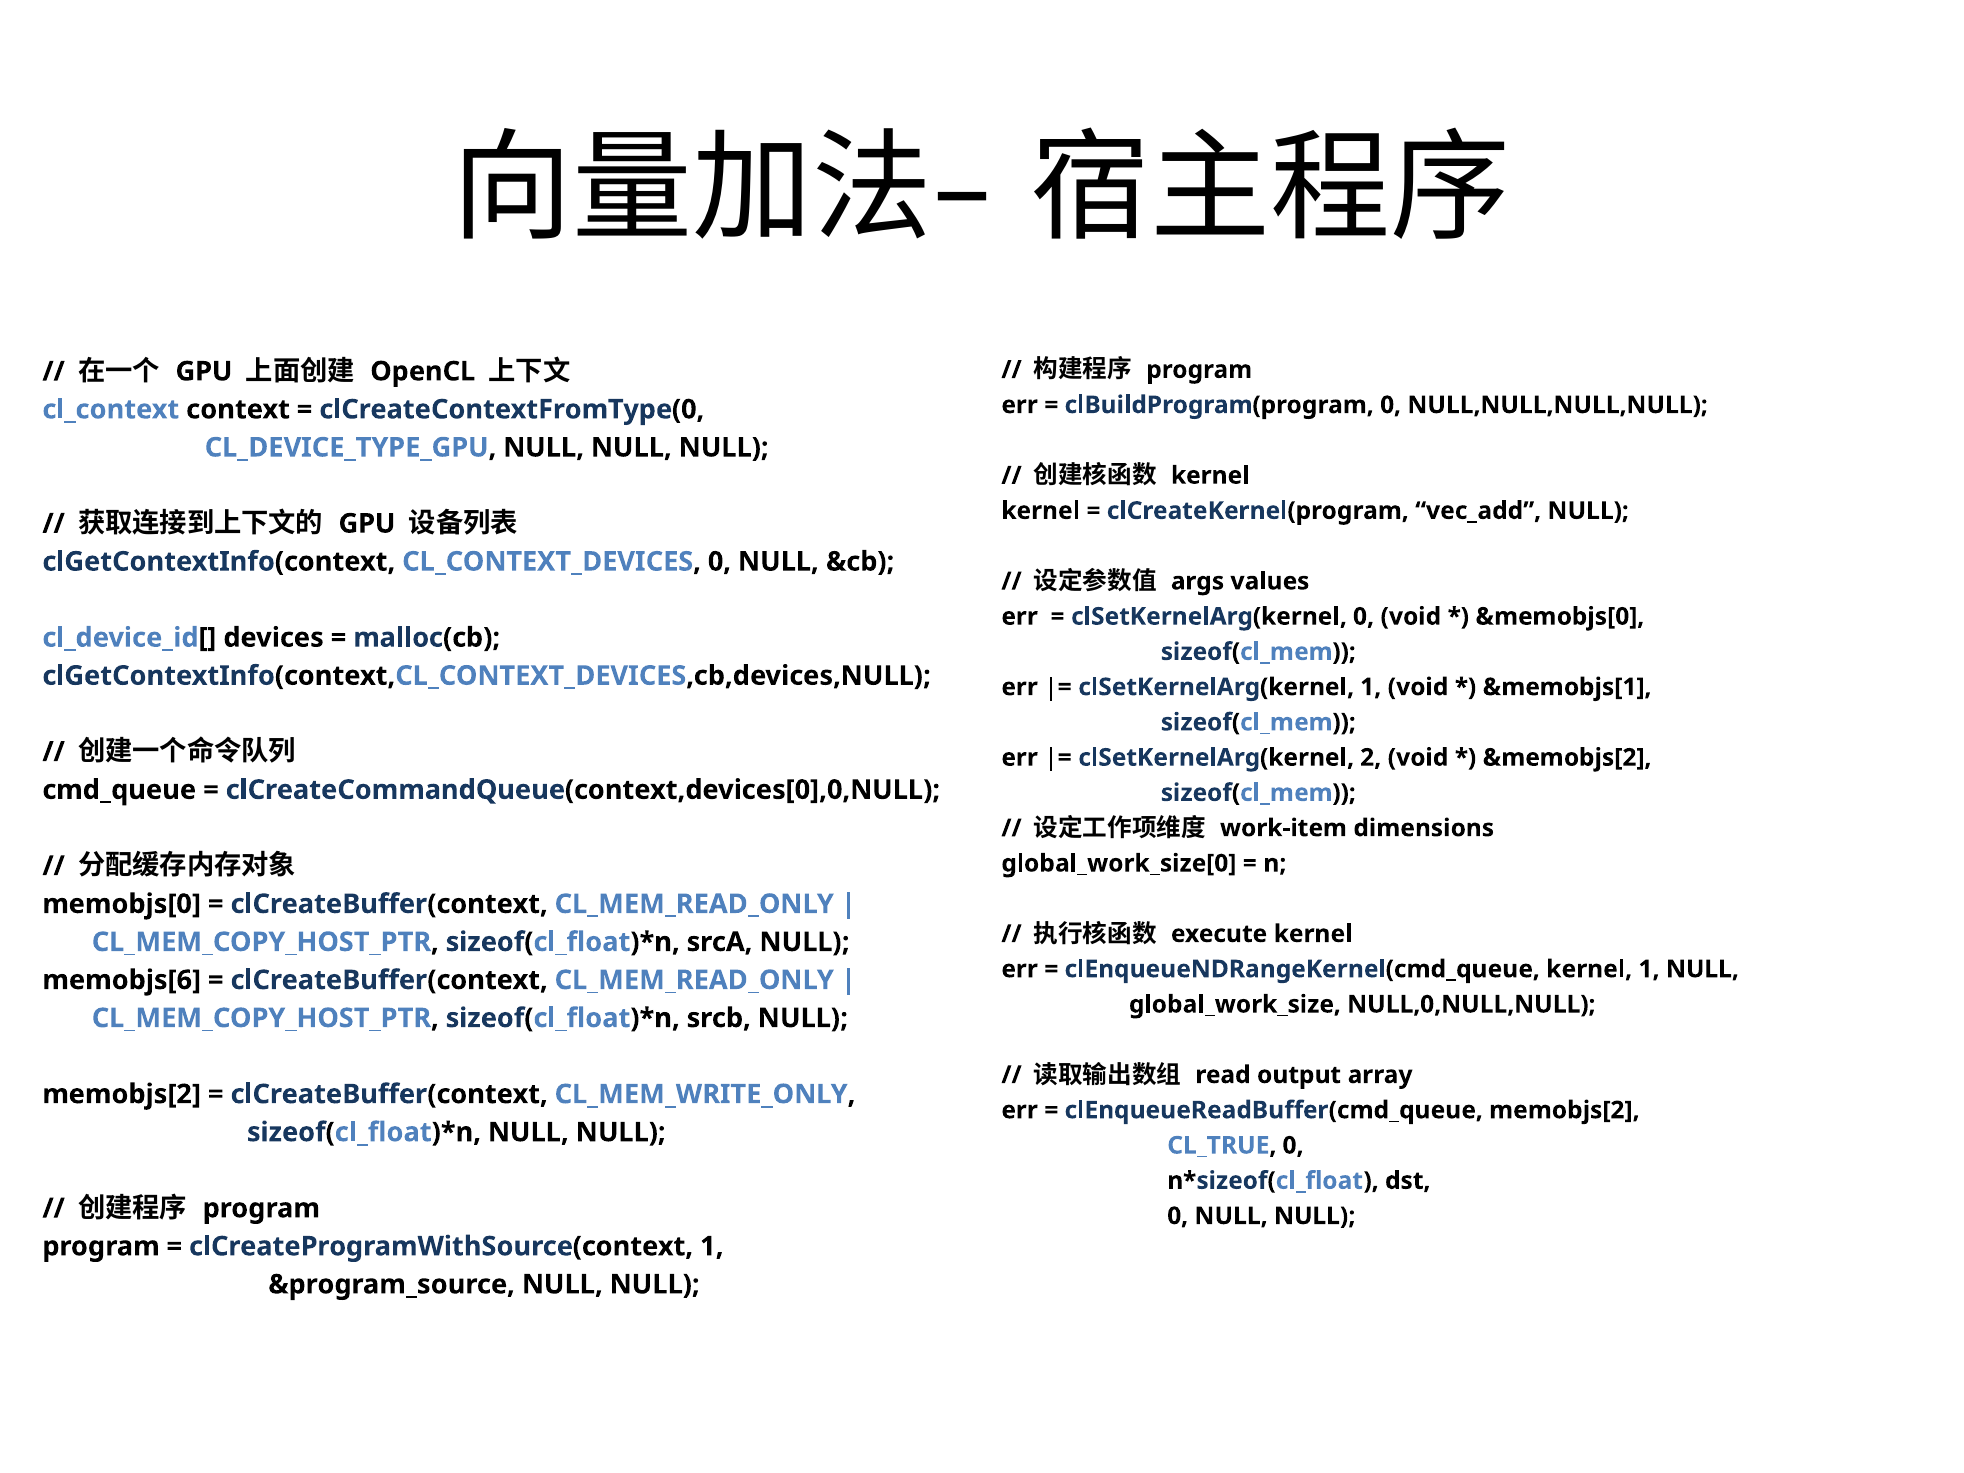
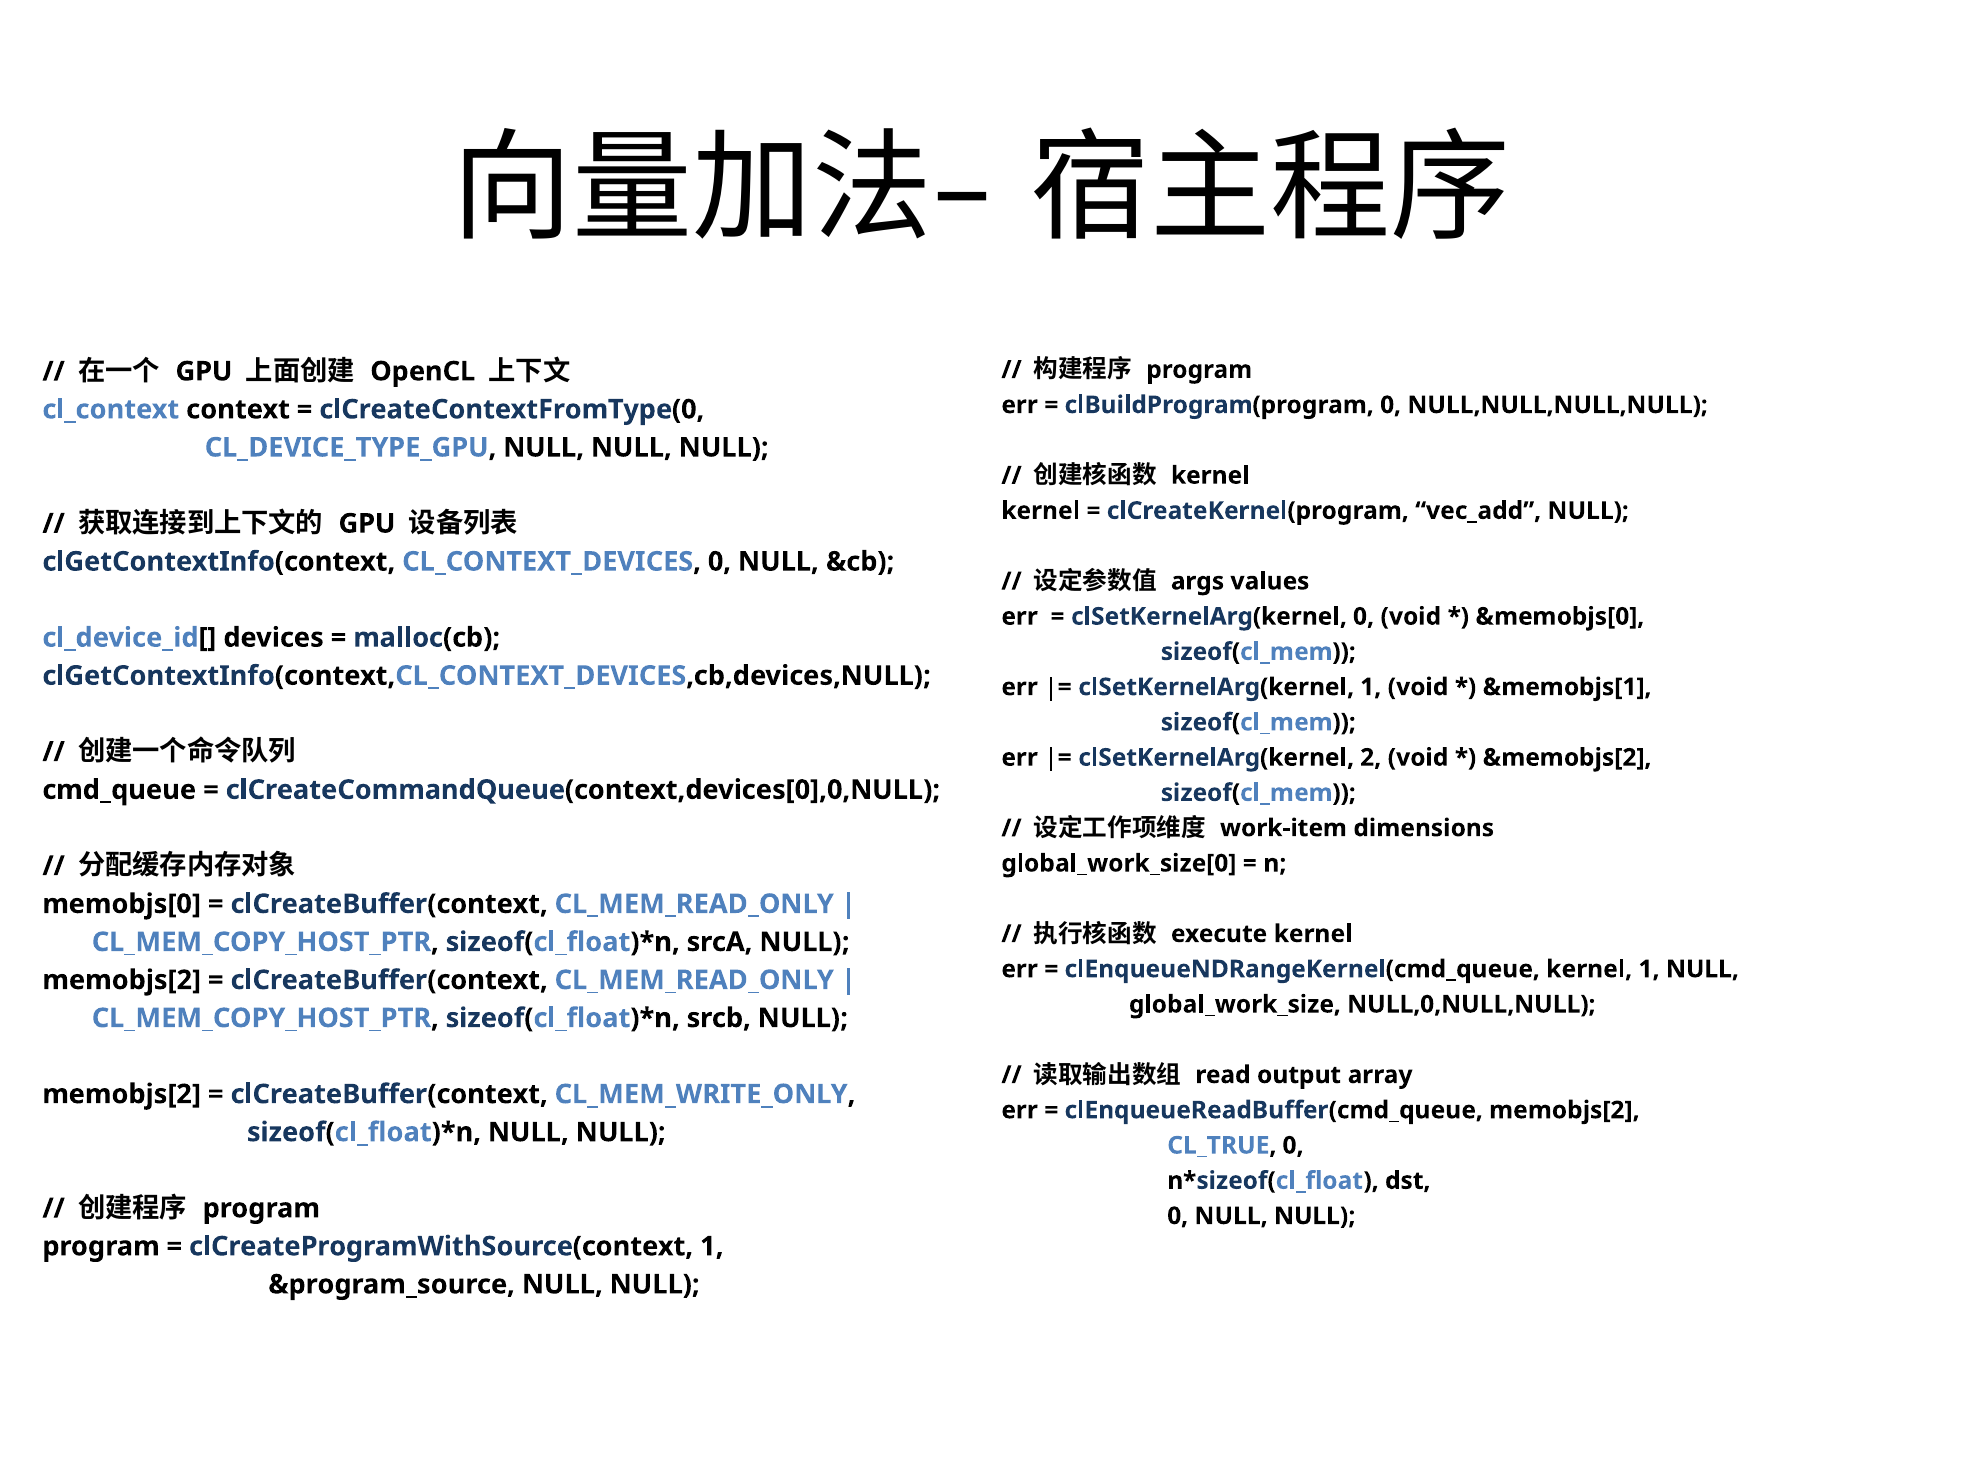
memobjs[6: memobjs[6 -> memobjs[2 (122, 980)
